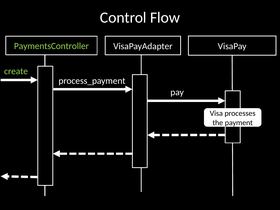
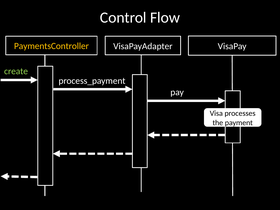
PaymentsController colour: light green -> yellow (51, 46)
